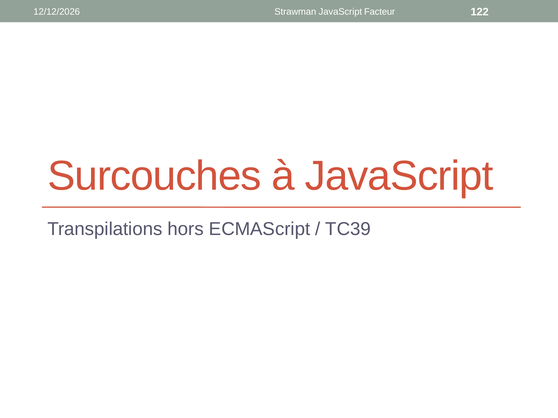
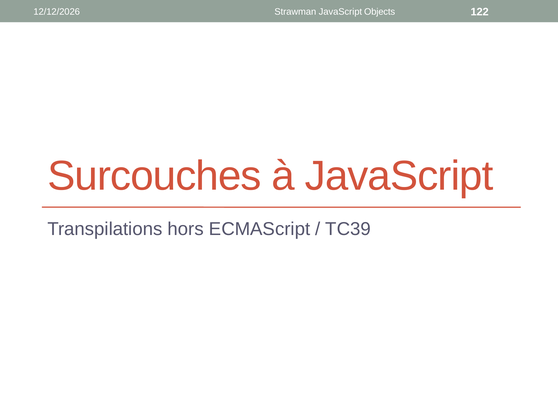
Facteur: Facteur -> Objects (380, 12)
